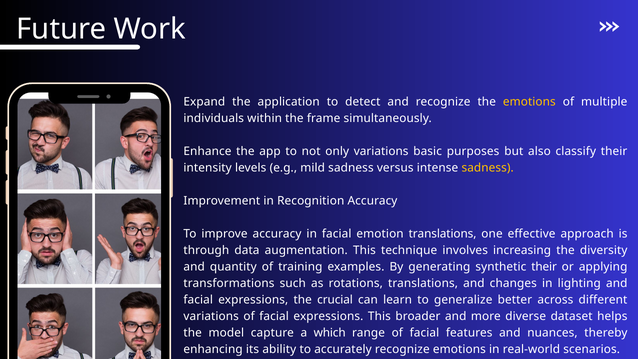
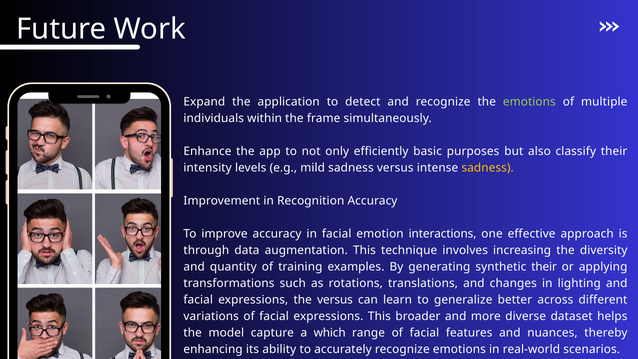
emotions colour: yellow -> light green (529, 102)
only variations: variations -> efficiently (381, 151)
emotion translations: translations -> interactions (443, 234)
the crucial: crucial -> versus (335, 300)
